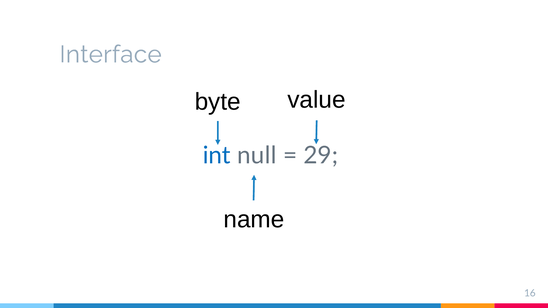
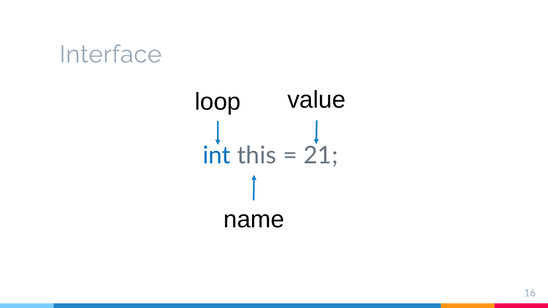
byte: byte -> loop (218, 102)
null: null -> this (257, 156)
29: 29 -> 21 (321, 156)
